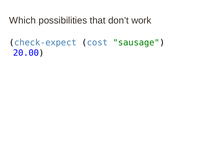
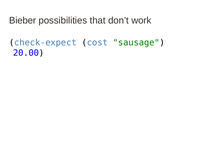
Which: Which -> Bieber (23, 21)
